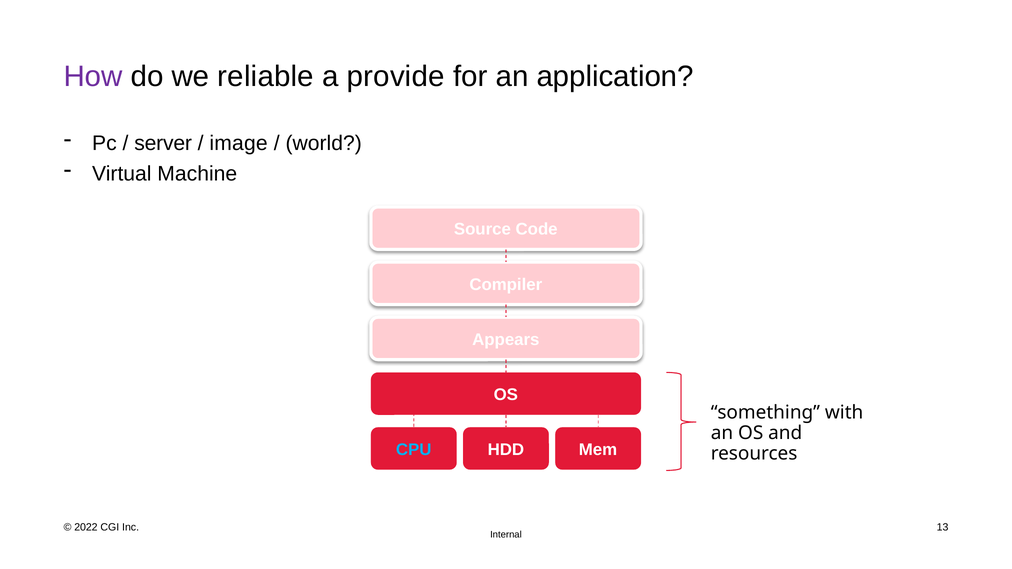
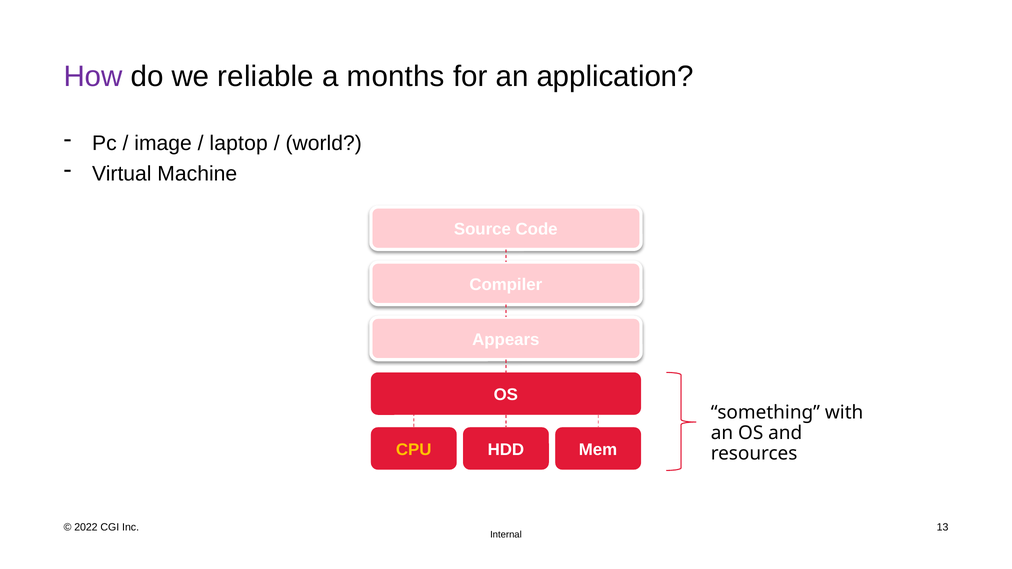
provide: provide -> months (396, 77)
server: server -> image (163, 143)
image: image -> laptop (239, 143)
CPU colour: light blue -> yellow (414, 450)
